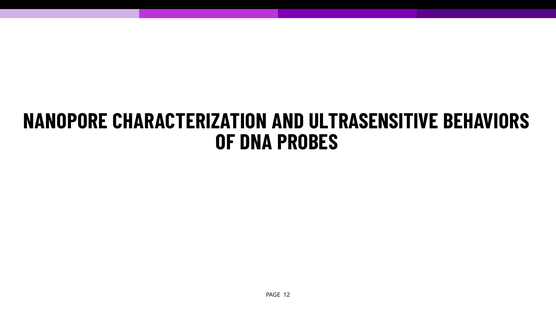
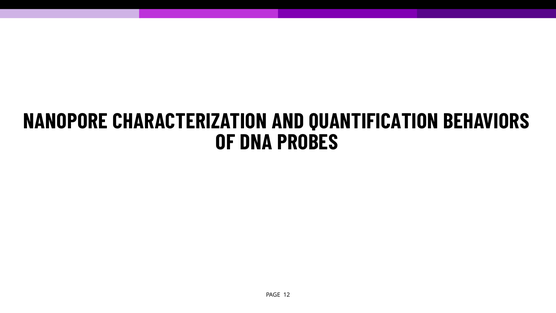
ULTRASENSITIVE: ULTRASENSITIVE -> QUANTIFICATION (373, 121)
